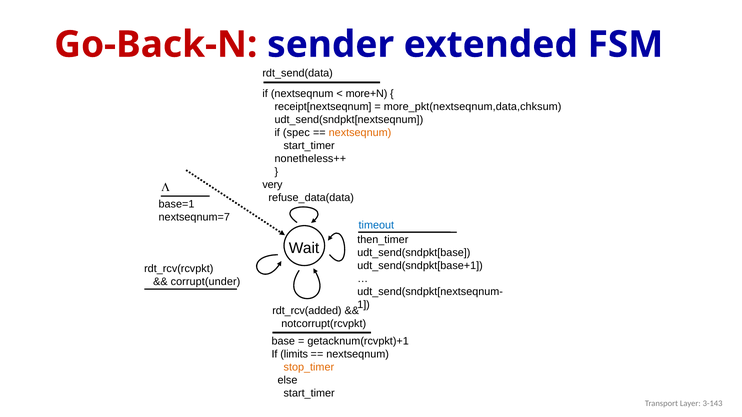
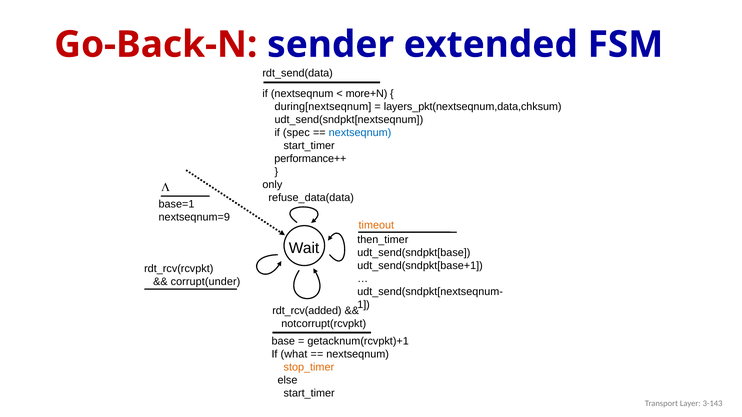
receipt[nextseqnum: receipt[nextseqnum -> during[nextseqnum (323, 107)
more_pkt(nextseqnum,data,chksum: more_pkt(nextseqnum,data,chksum -> layers_pkt(nextseqnum,data,chksum (473, 107)
nextseqnum colour: orange -> blue (360, 133)
nonetheless++: nonetheless++ -> performance++ (310, 159)
very: very -> only (272, 185)
nextseqnum=7: nextseqnum=7 -> nextseqnum=9 (194, 217)
timeout colour: blue -> orange (376, 226)
limits: limits -> what (294, 354)
